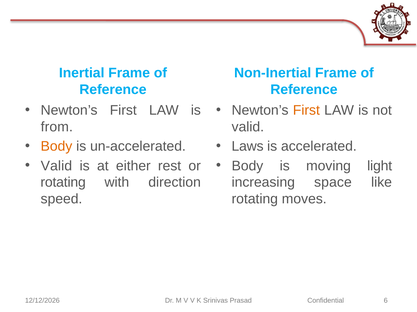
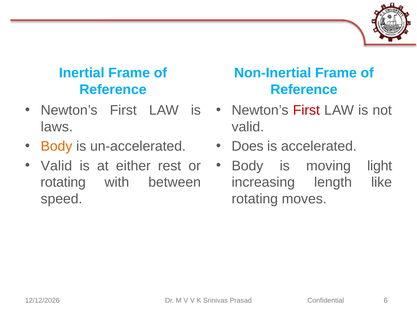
First colour: orange -> red (306, 111)
from: from -> laws (57, 127)
Laws: Laws -> Does (248, 147)
direction: direction -> between (175, 183)
space: space -> length (333, 183)
